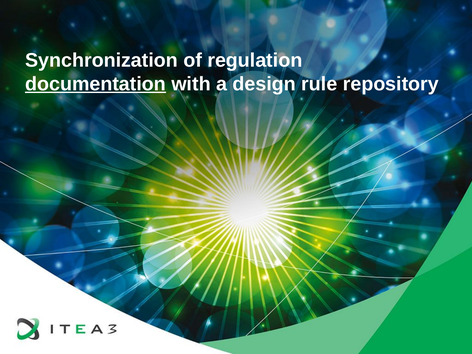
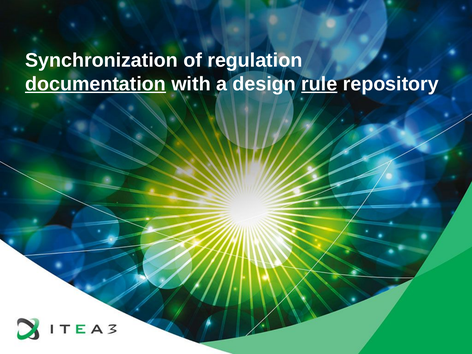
rule underline: none -> present (319, 84)
